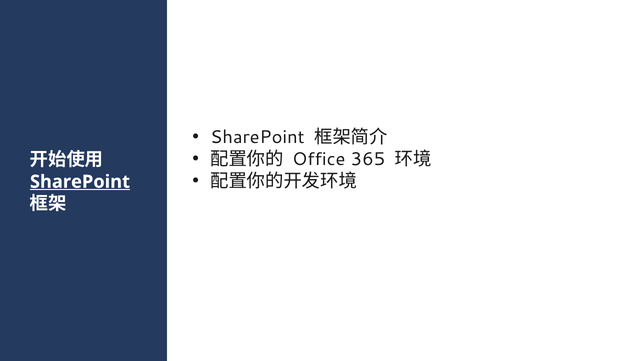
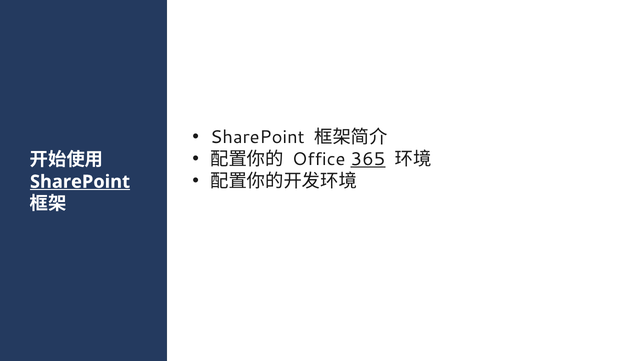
365 underline: none -> present (368, 159)
